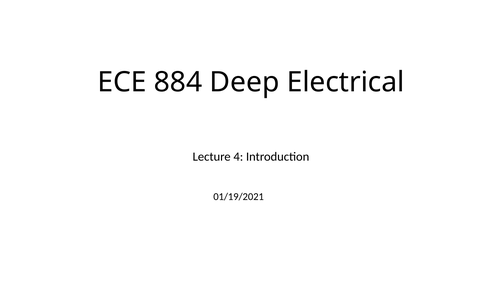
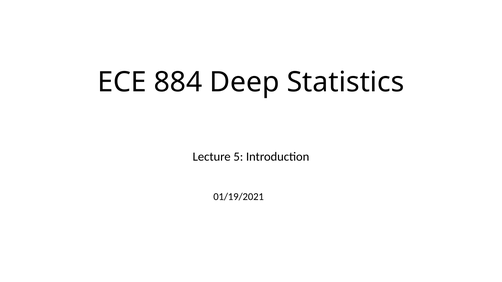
Electrical: Electrical -> Statistics (346, 82)
4: 4 -> 5 (238, 157)
